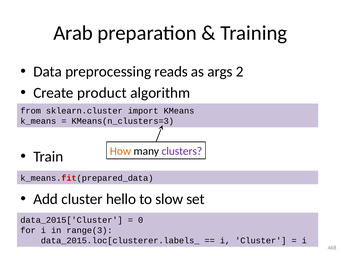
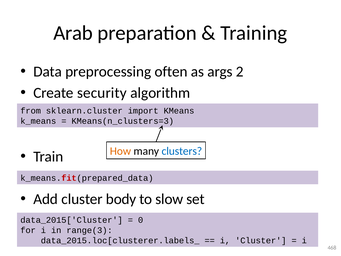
reads: reads -> often (171, 72)
product: product -> security (102, 93)
clusters colour: purple -> blue (182, 151)
hello: hello -> body (121, 199)
